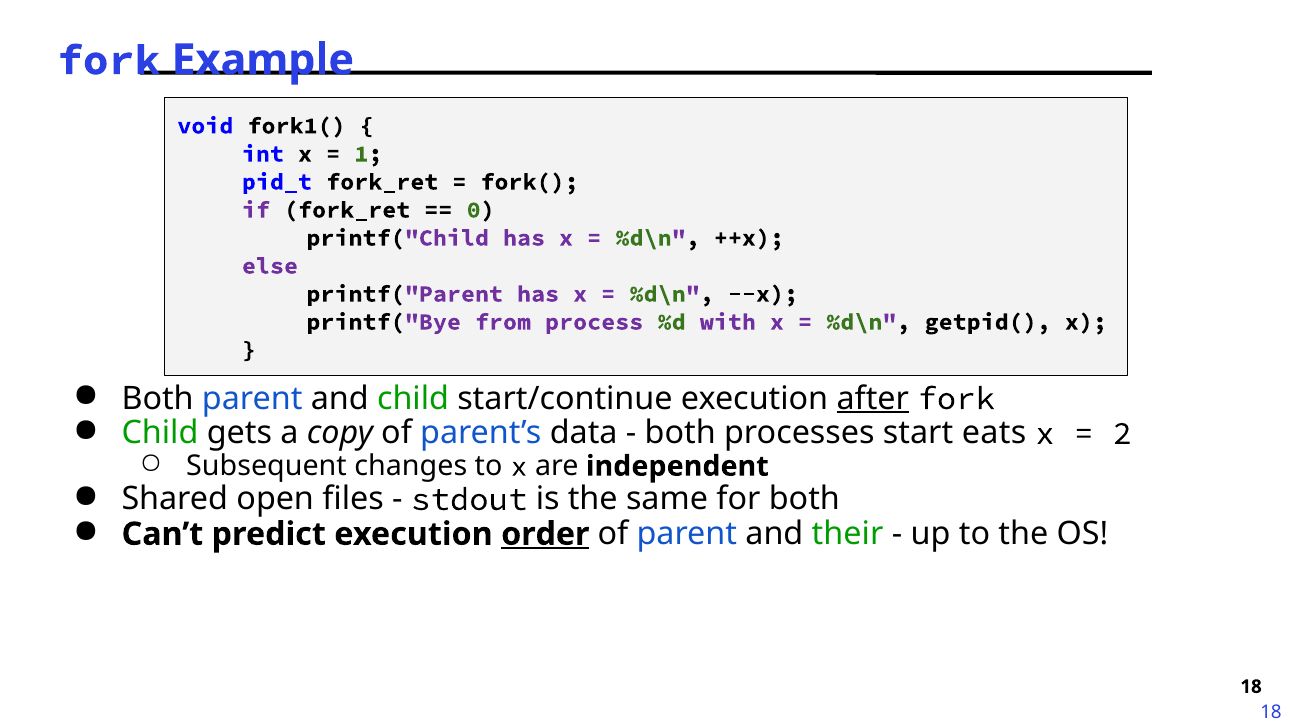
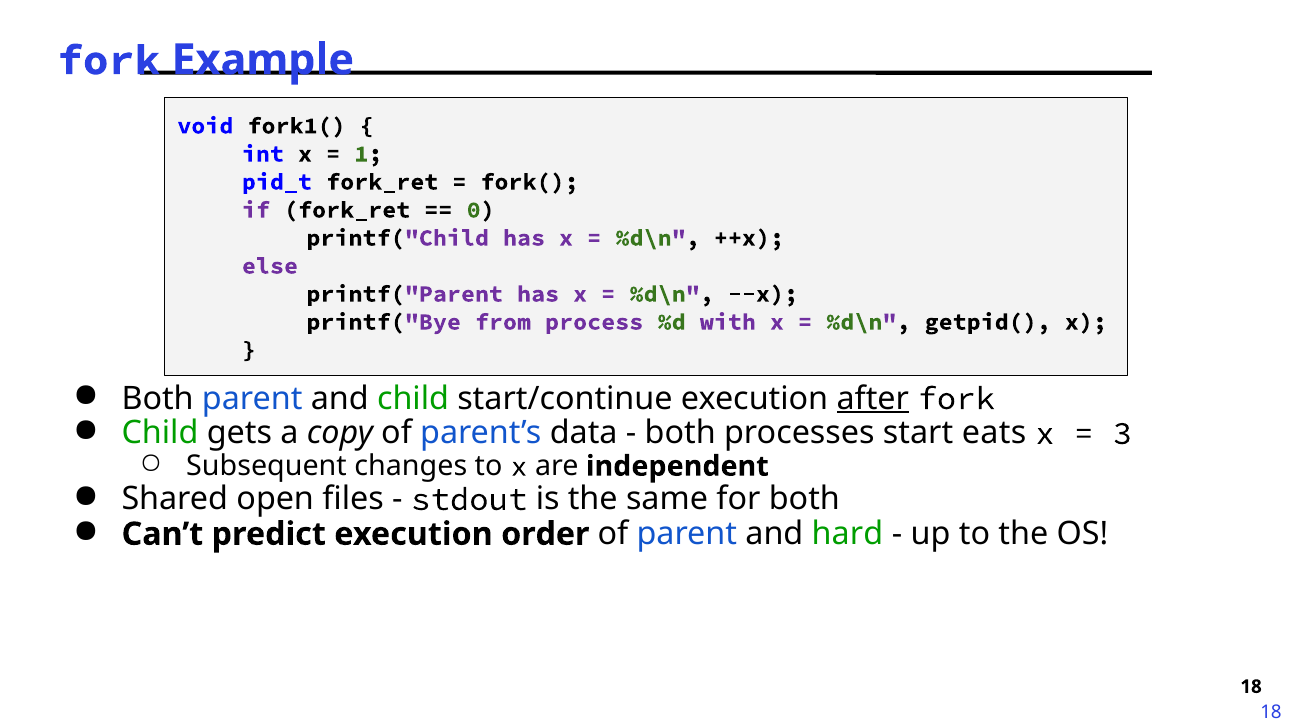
2: 2 -> 3 (1123, 433)
order underline: present -> none (545, 534)
their: their -> hard (847, 534)
